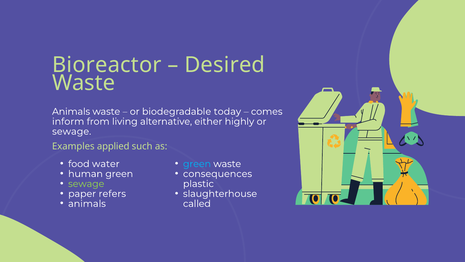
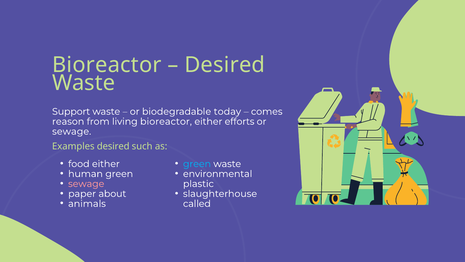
Animals: Animals -> Support (71, 111)
inform: inform -> reason (68, 121)
living alternative: alternative -> bioreactor (166, 121)
highly: highly -> efforts (240, 121)
Examples applied: applied -> desired (113, 146)
food water: water -> either (106, 164)
consequences: consequences -> environmental (218, 174)
sewage colour: light green -> pink (86, 184)
refers: refers -> about (112, 193)
